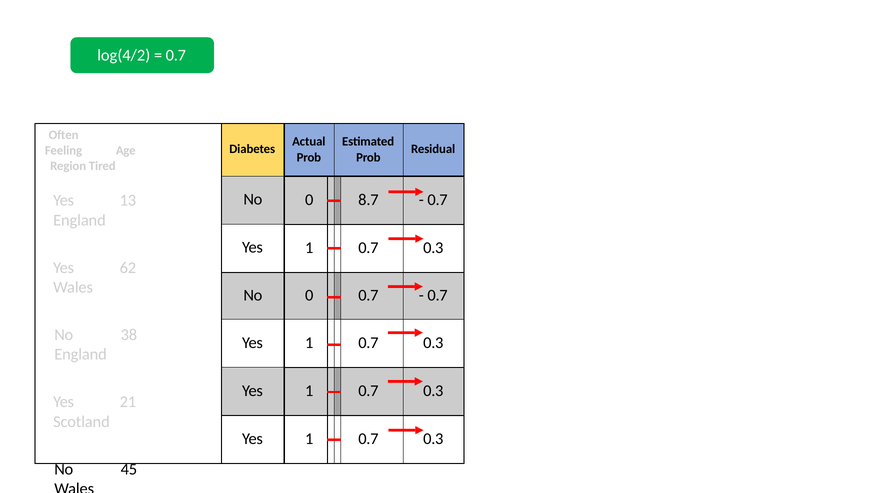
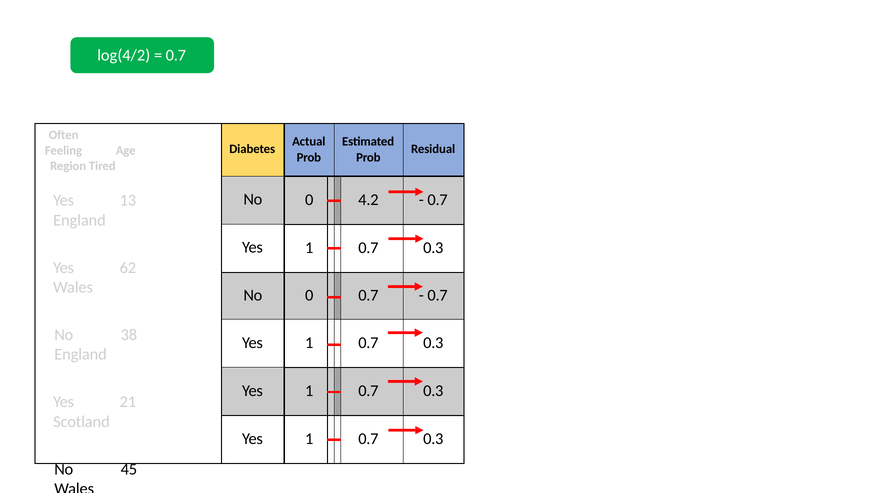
8.7: 8.7 -> 4.2 (368, 200)
